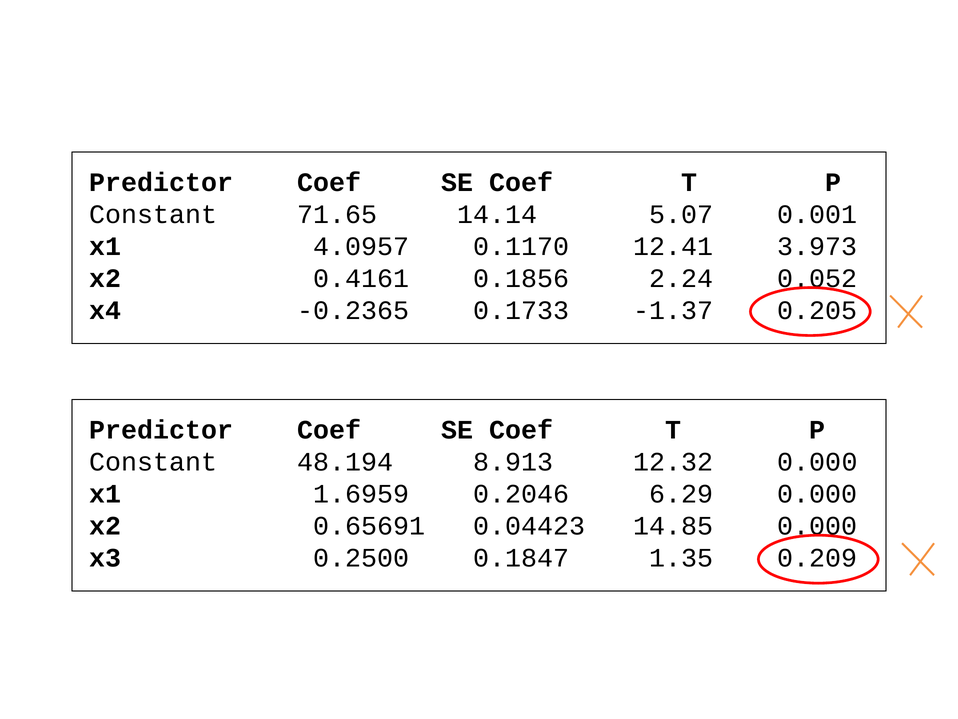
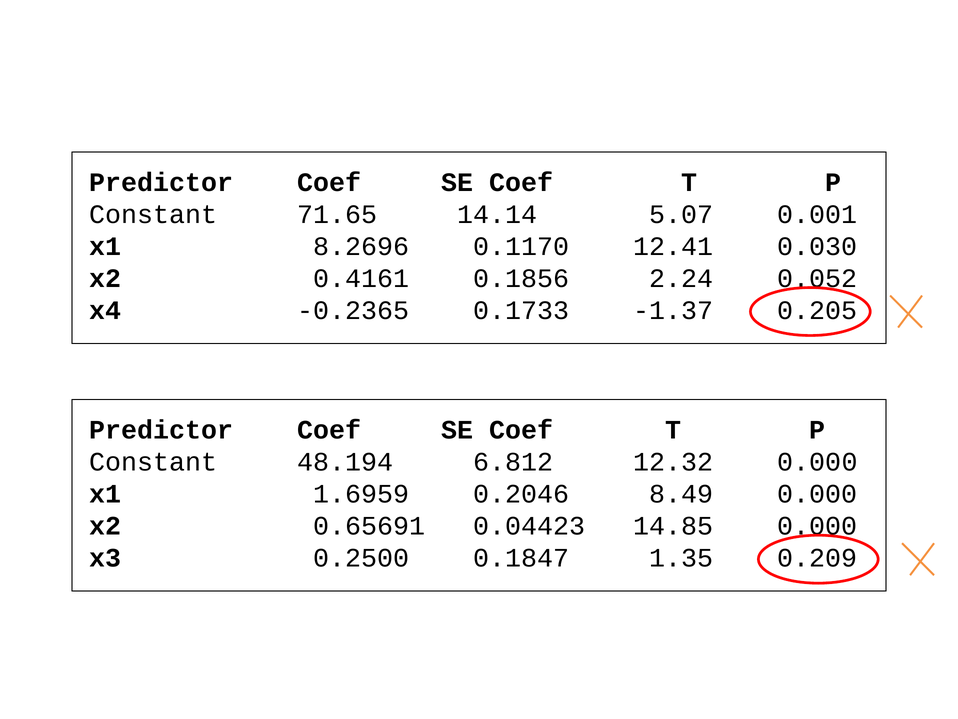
4.0957: 4.0957 -> 8.2696 (361, 246)
3.973: 3.973 -> 0.030 (817, 246)
8.913: 8.913 -> 6.812 (513, 462)
6.29: 6.29 -> 8.49 (681, 494)
